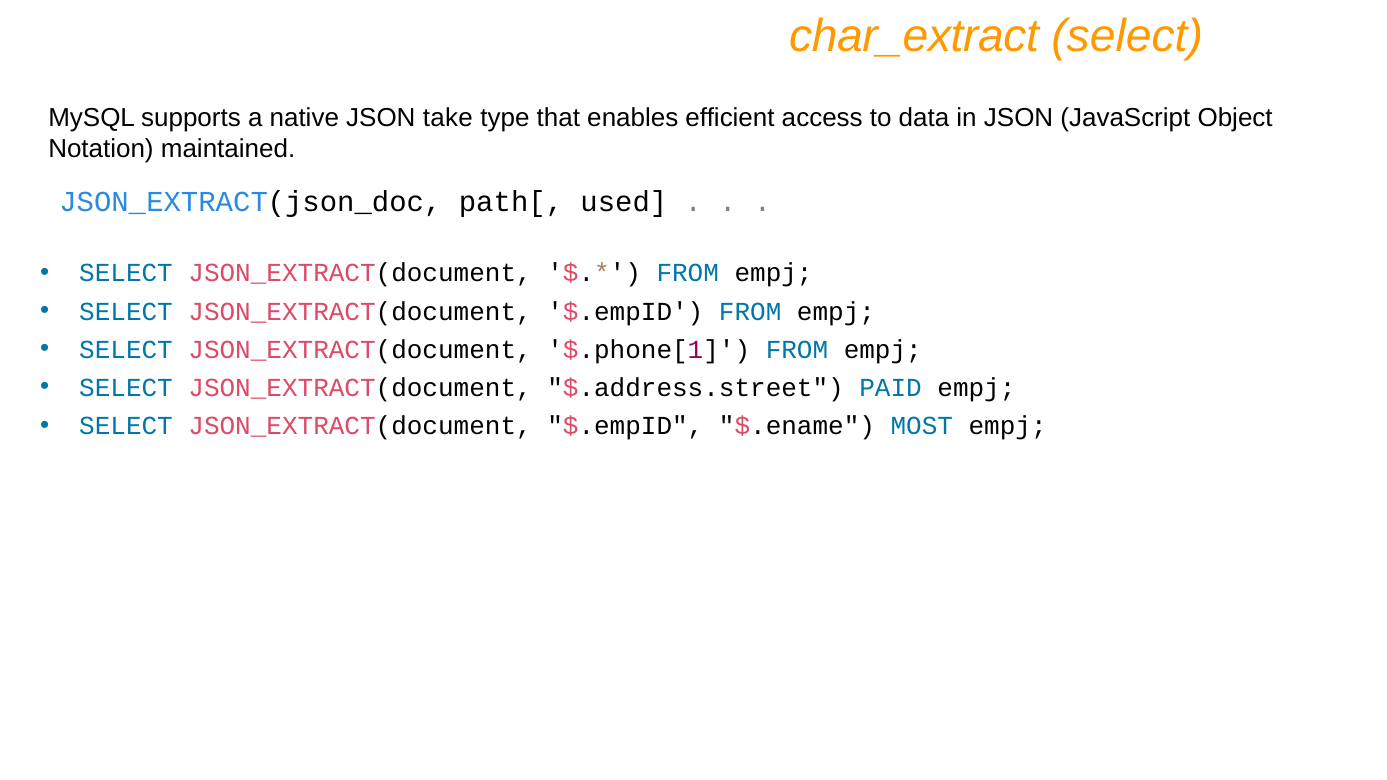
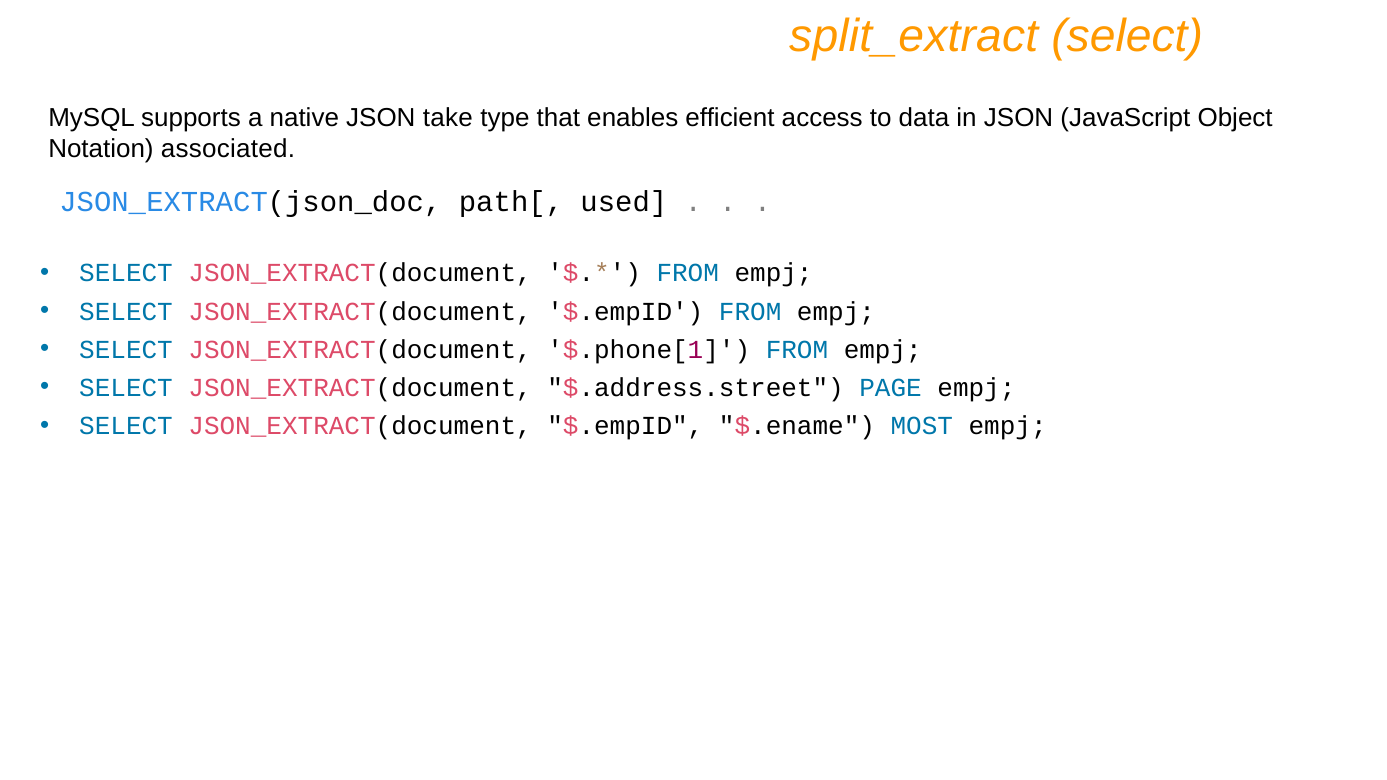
char_extract: char_extract -> split_extract (914, 36)
maintained: maintained -> associated (228, 149)
PAID: PAID -> PAGE (891, 388)
